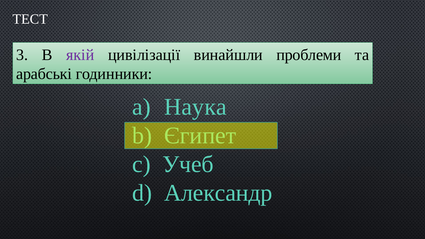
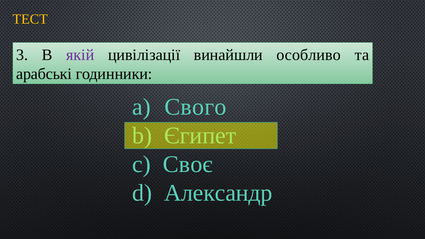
ТЕСТ colour: white -> yellow (30, 19)
проблеми: проблеми -> особливо (309, 55)
Наука: Наука -> Свого (195, 107)
Учеб: Учеб -> Своє (188, 164)
